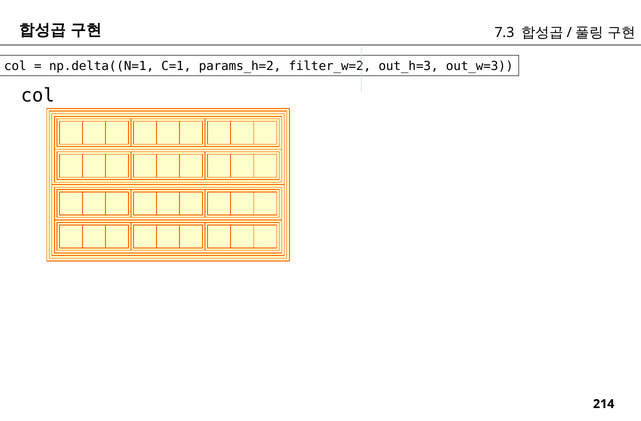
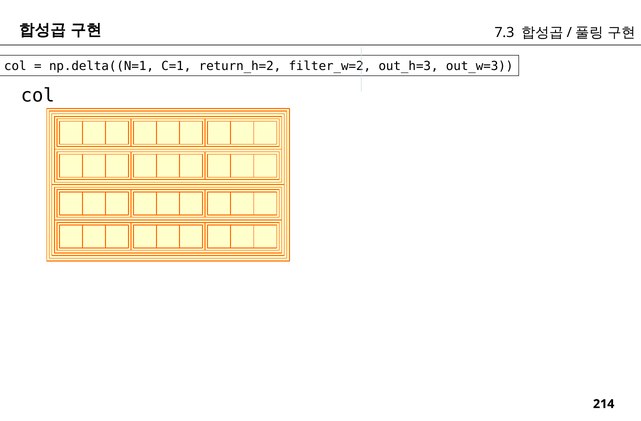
params_h=2: params_h=2 -> return_h=2 (240, 66)
